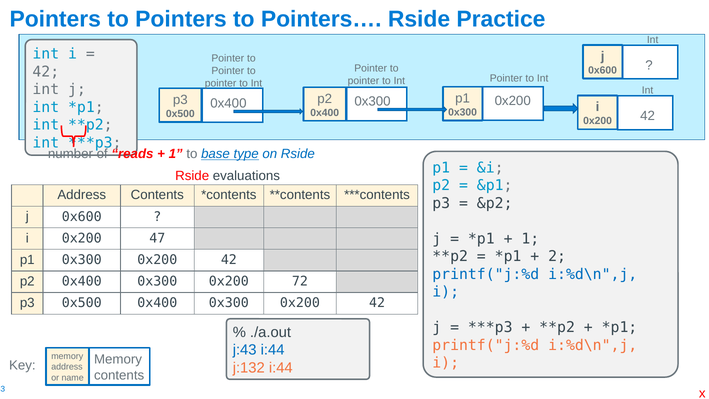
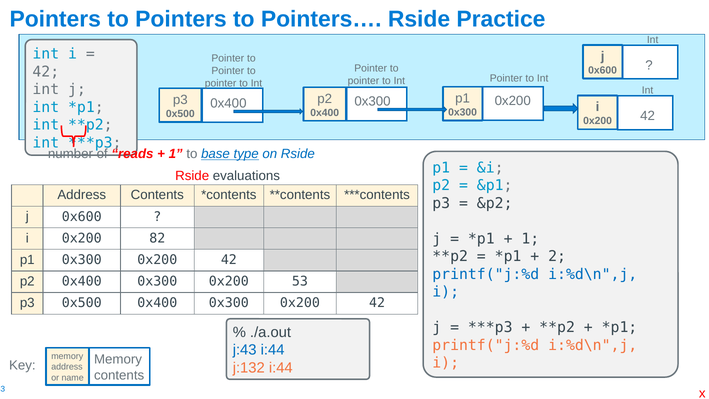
47: 47 -> 82 (157, 238)
72: 72 -> 53 (300, 281)
